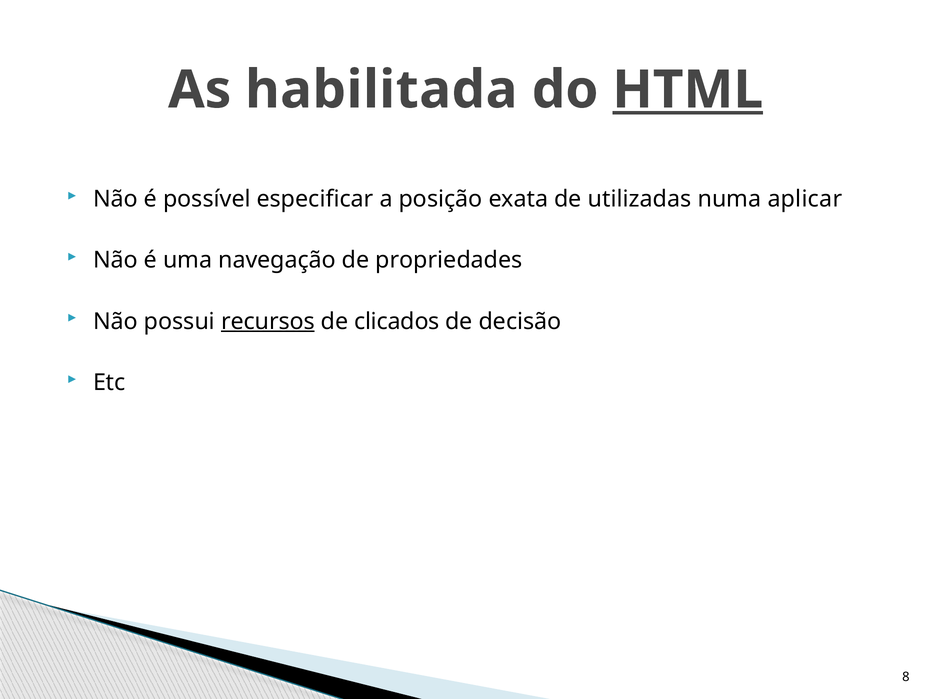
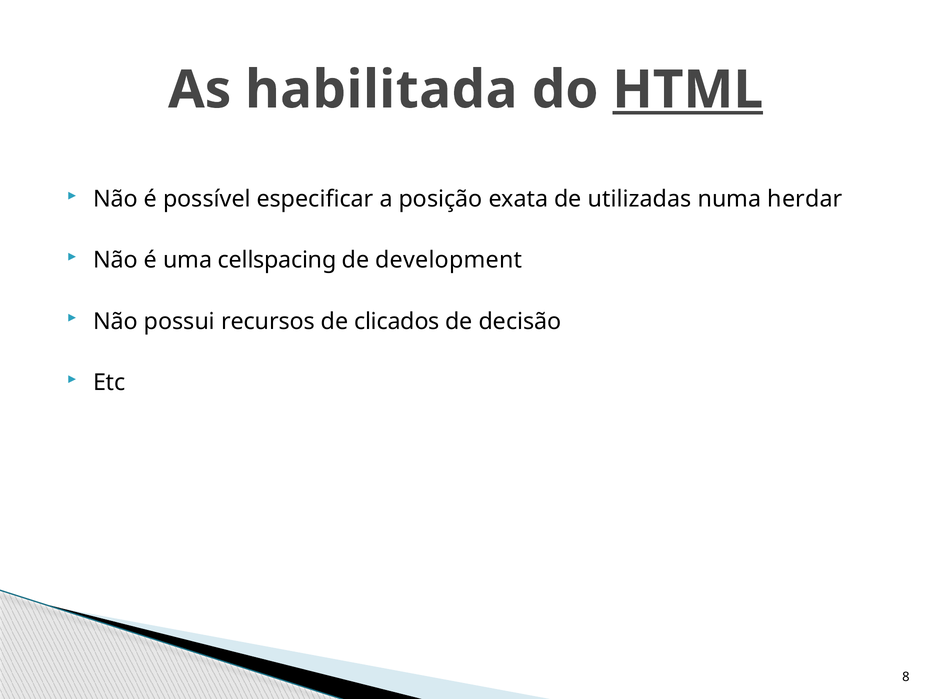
aplicar: aplicar -> herdar (805, 199)
navegação: navegação -> cellspacing (277, 260)
propriedades: propriedades -> development (449, 260)
recursos underline: present -> none (268, 321)
